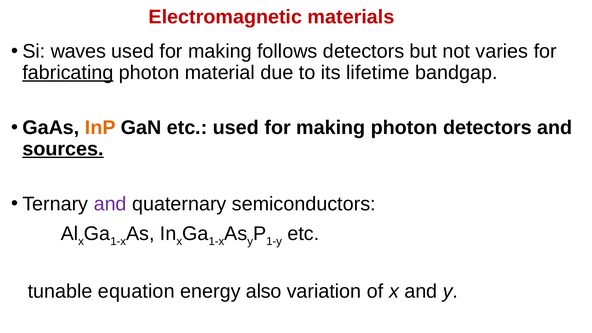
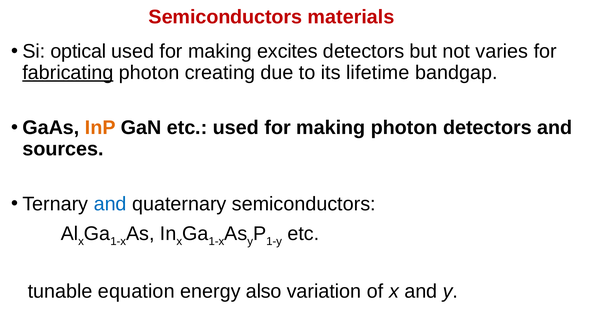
Electromagnetic: Electromagnetic -> Semiconductors (225, 17)
waves: waves -> optical (78, 51)
follows: follows -> excites (287, 51)
material: material -> creating (220, 73)
sources underline: present -> none (63, 149)
and colour: purple -> blue (110, 204)
